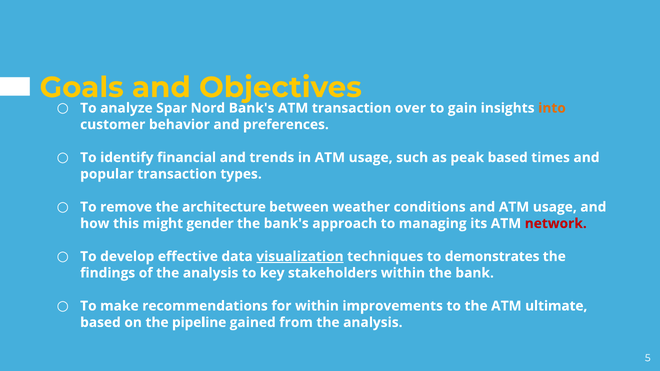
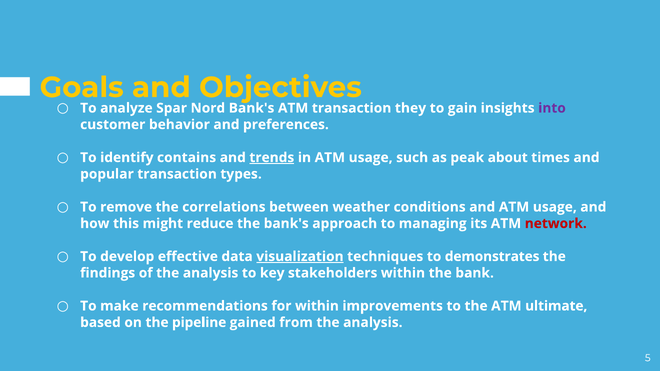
over: over -> they (410, 108)
into colour: orange -> purple (552, 108)
financial: financial -> contains (187, 158)
trends underline: none -> present (272, 158)
peak based: based -> about (508, 158)
architecture: architecture -> correlations (224, 207)
gender: gender -> reduce (210, 224)
